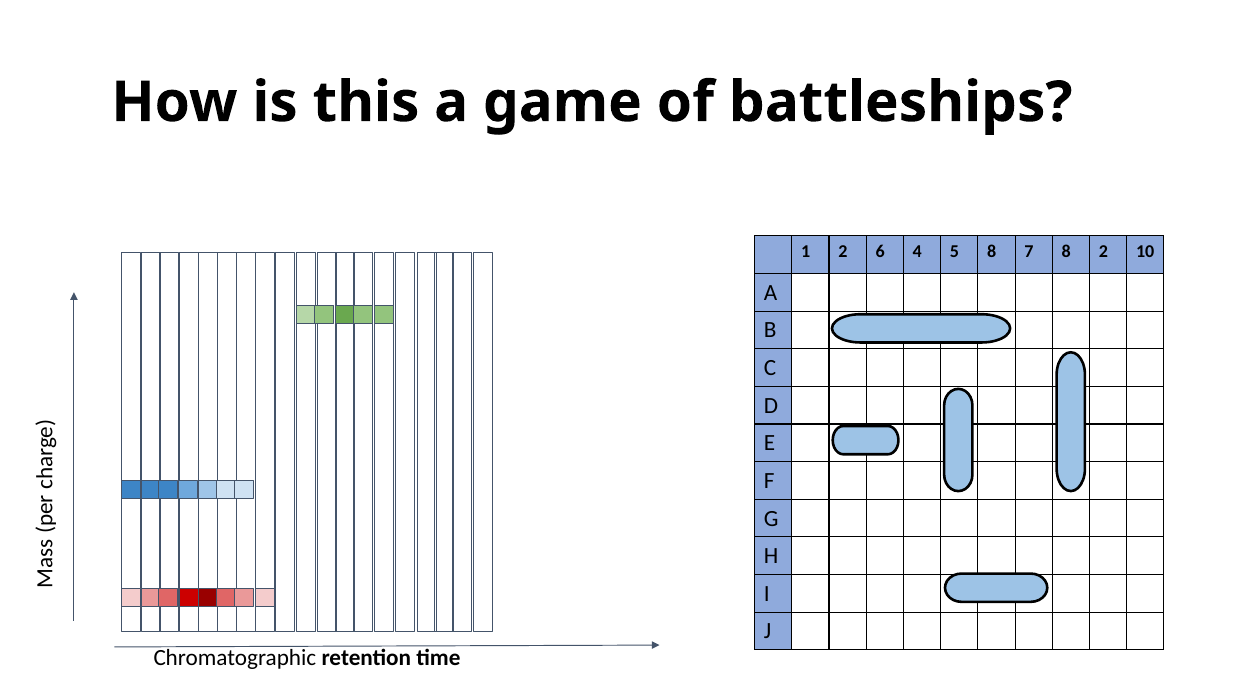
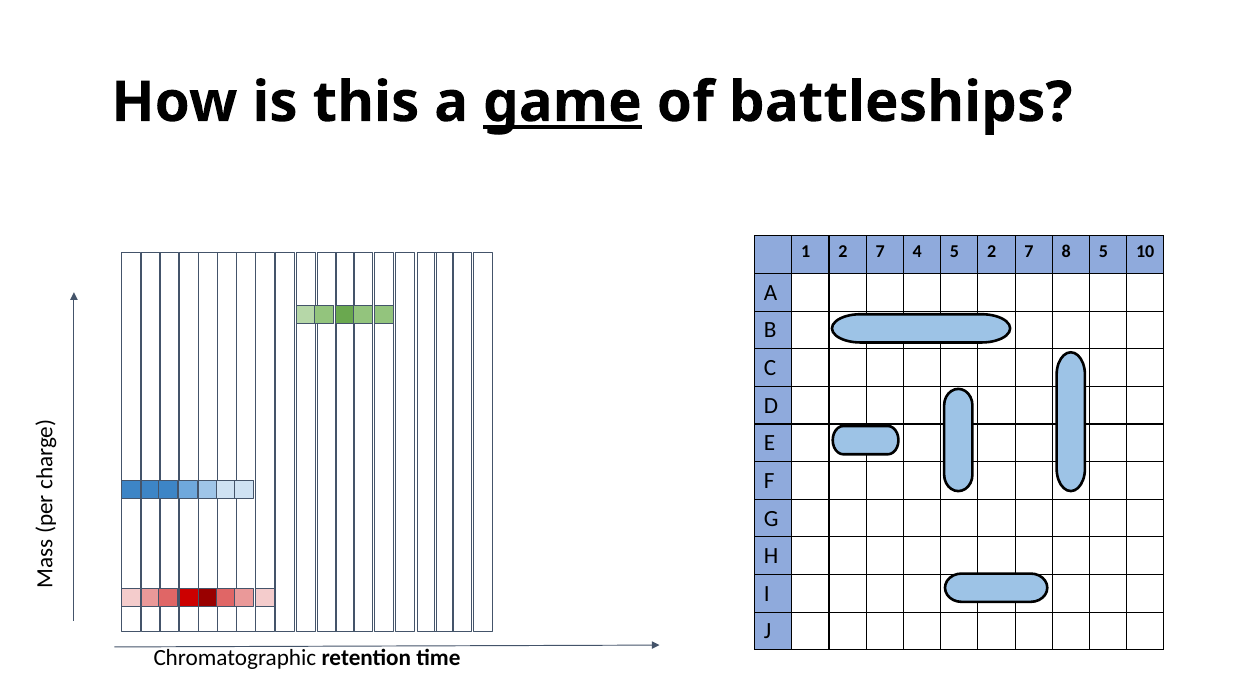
game underline: none -> present (562, 102)
1 2 6: 6 -> 7 (880, 252)
5 8: 8 -> 2 (992, 252)
8 2: 2 -> 5 (1103, 252)
